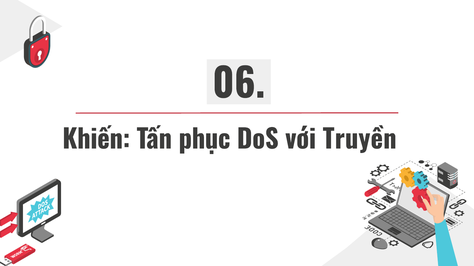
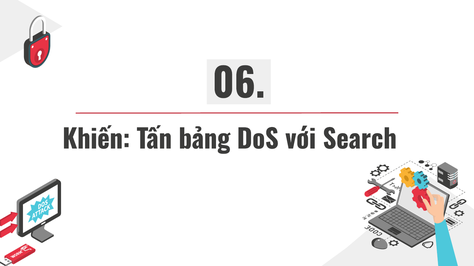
phục: phục -> bảng (204, 140)
Truyền: Truyền -> Search (360, 140)
